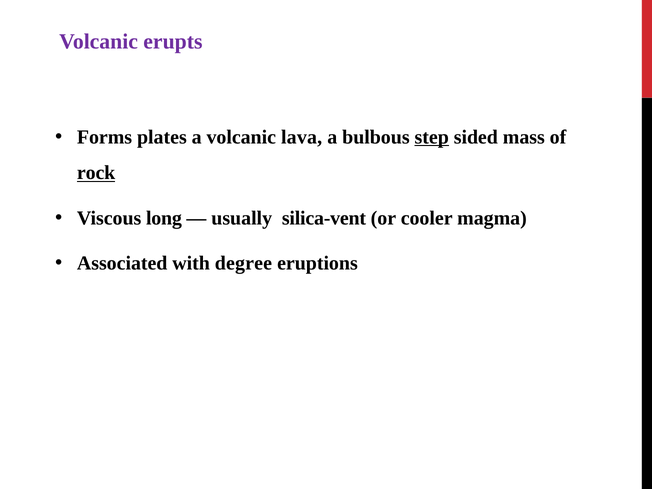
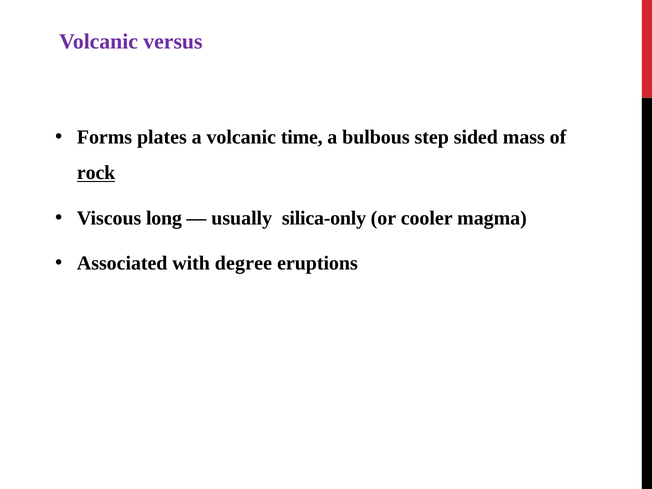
erupts: erupts -> versus (173, 41)
lava: lava -> time (302, 137)
step underline: present -> none (432, 137)
silica-vent: silica-vent -> silica-only (324, 218)
